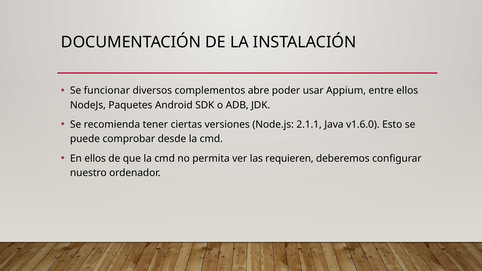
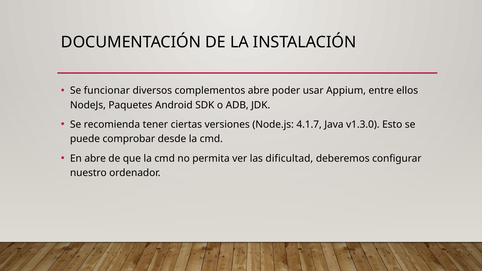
2.1.1: 2.1.1 -> 4.1.7 (309, 125)
v1.6.0: v1.6.0 -> v1.3.0 (363, 125)
En ellos: ellos -> abre (95, 159)
requieren: requieren -> dificultad (289, 159)
